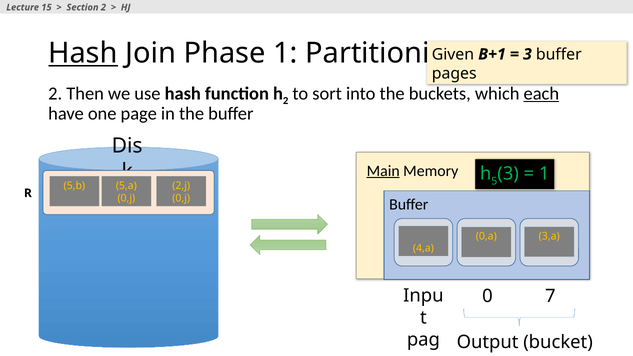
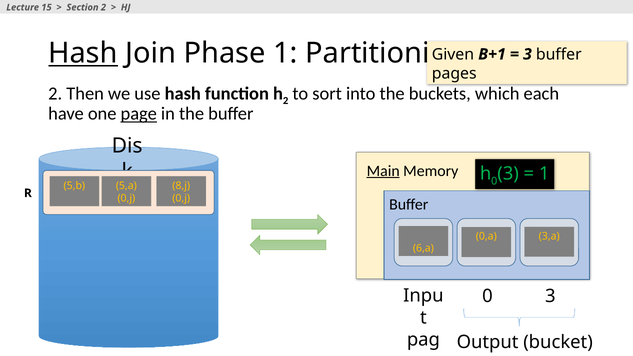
each underline: present -> none (541, 93)
page underline: none -> present (139, 114)
5: 5 -> 0 (494, 181)
2,j: 2,j -> 8,j (181, 186)
4,a: 4,a -> 6,a (423, 248)
7: 7 -> 3 (550, 296)
